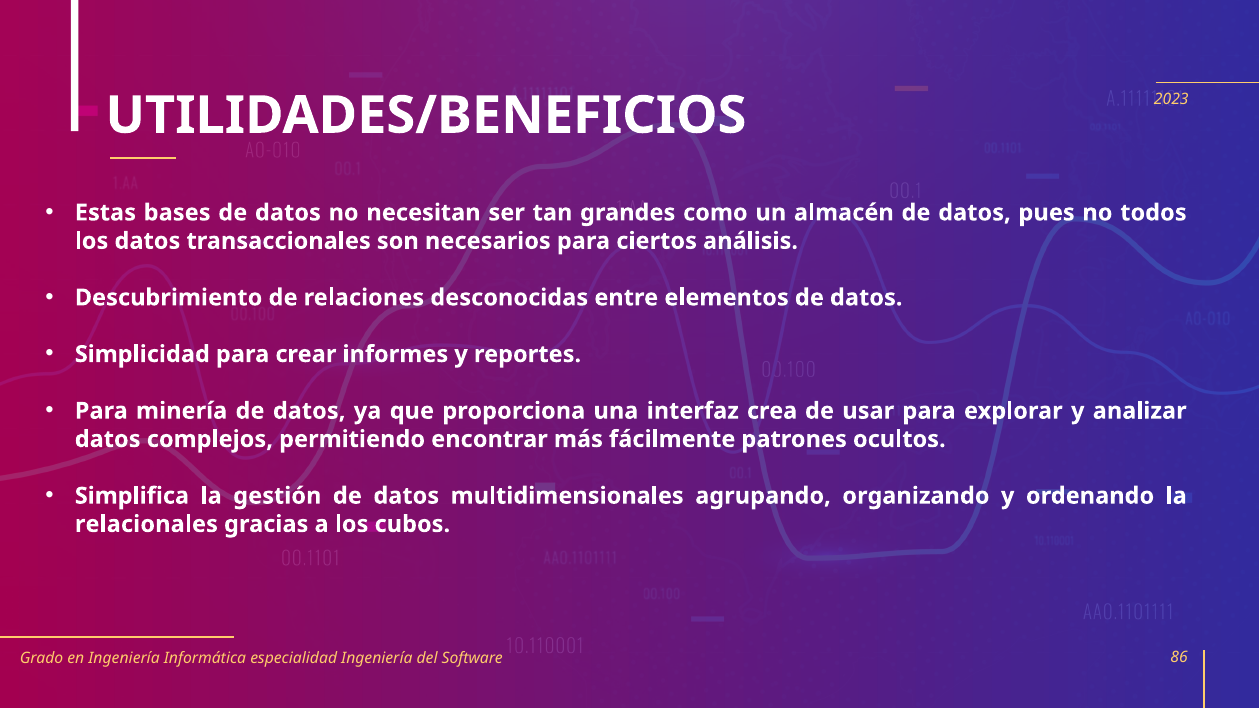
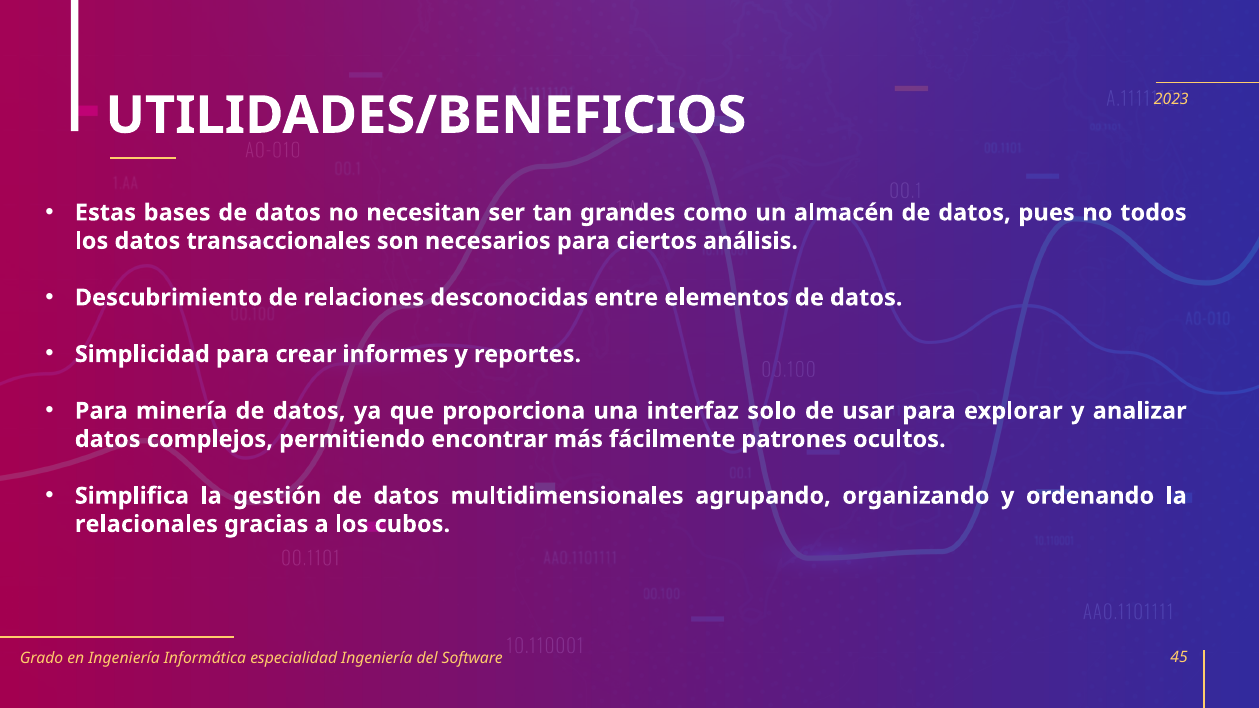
crea: crea -> solo (772, 411)
86: 86 -> 45 (1179, 658)
